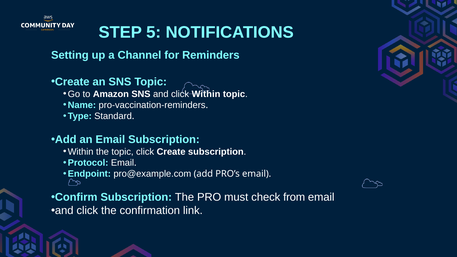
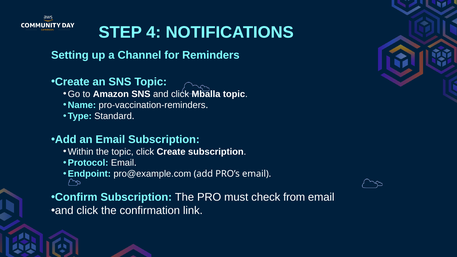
5: 5 -> 4 (154, 32)
click Within: Within -> Mballa (206, 94)
